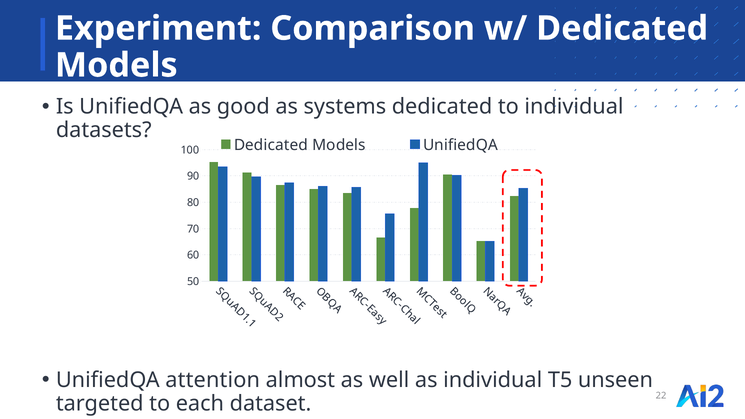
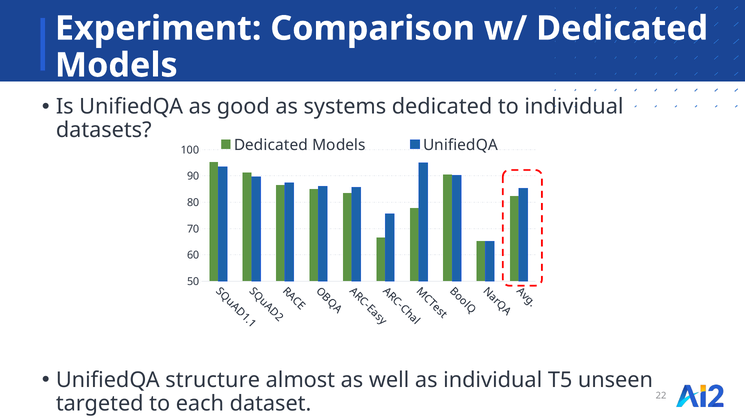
attention: attention -> structure (213, 380)
